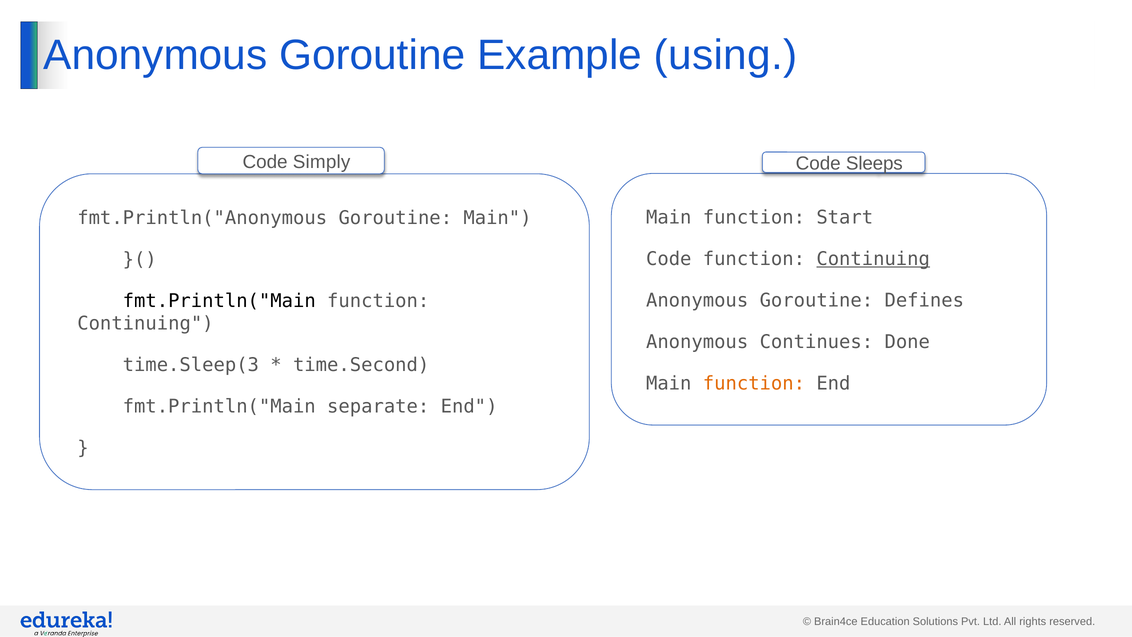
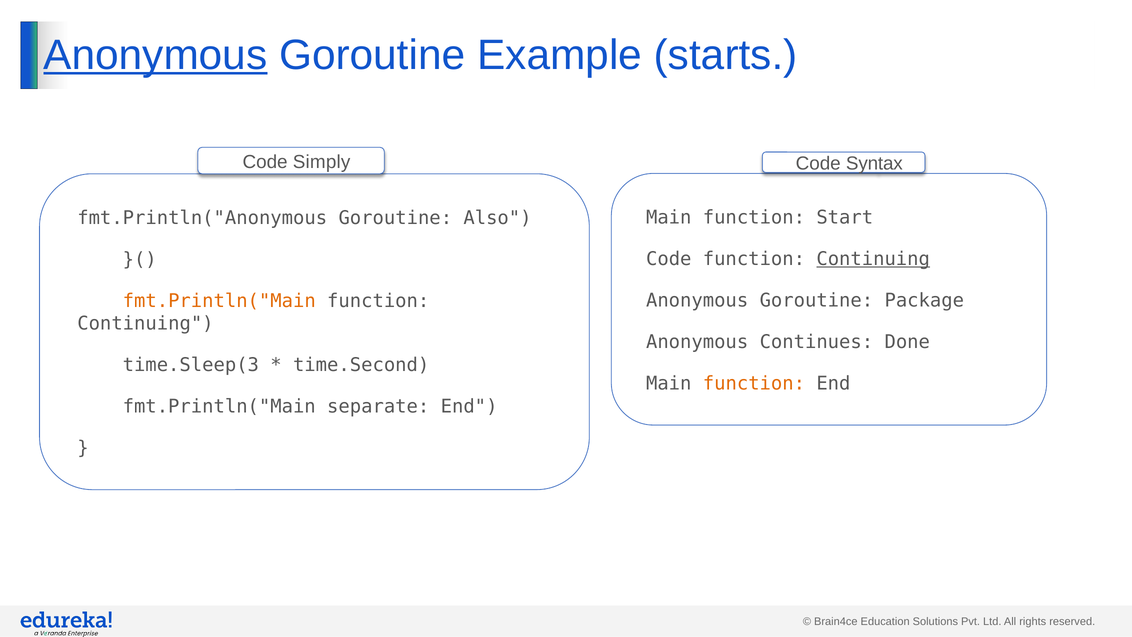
Anonymous underline: none -> present (155, 55)
using: using -> starts (726, 55)
Sleeps: Sleeps -> Syntax (874, 164)
Goroutine Main: Main -> Also (497, 218)
Defines: Defines -> Package (924, 300)
fmt.Println("Main colour: black -> orange (219, 301)
